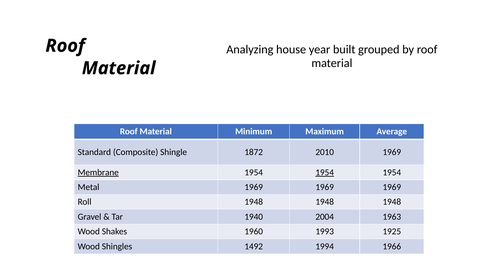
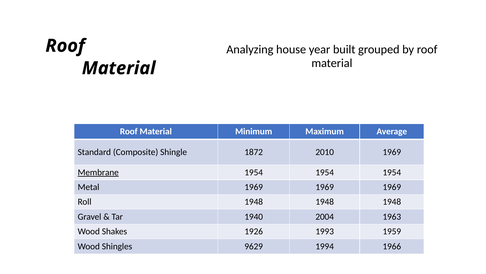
1954 underline: present -> none (325, 172)
1960: 1960 -> 1926 (254, 231)
1925: 1925 -> 1959 (392, 231)
1492: 1492 -> 9629 (254, 246)
